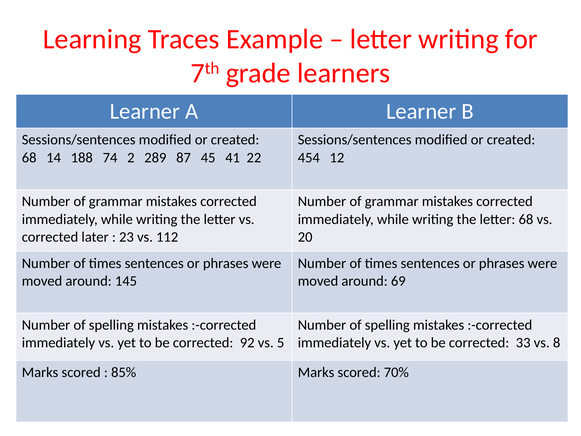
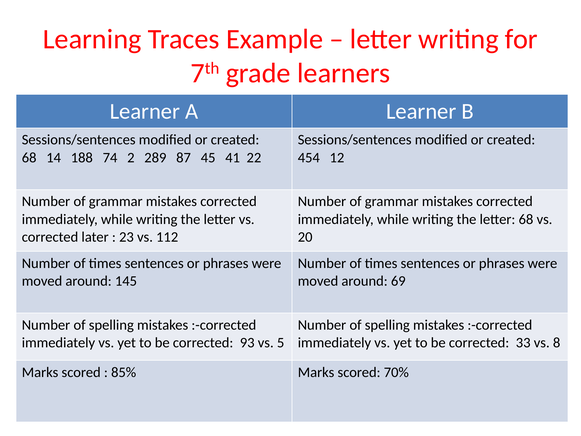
92: 92 -> 93 (247, 342)
